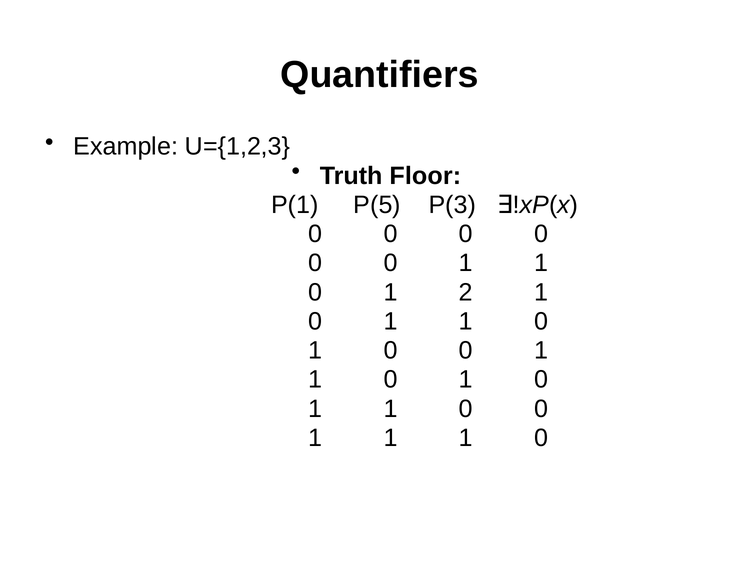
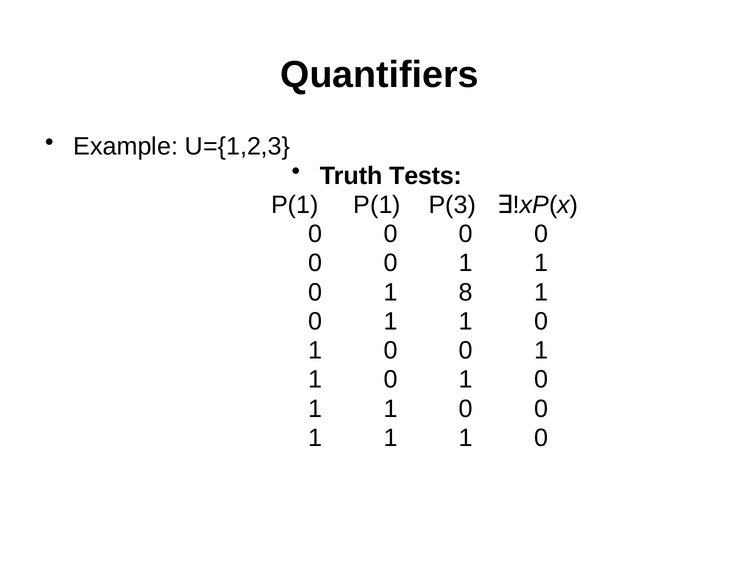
Floor: Floor -> Tests (426, 176)
P(1 P(5: P(5 -> P(1 (377, 205)
2: 2 -> 8 (466, 292)
